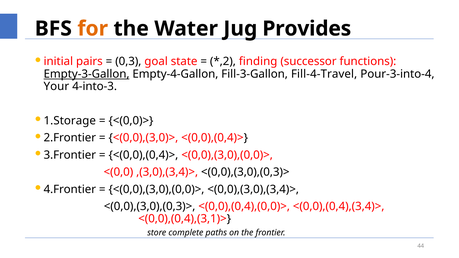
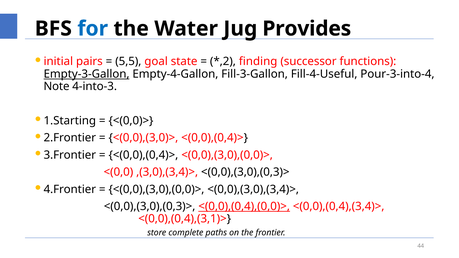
for colour: orange -> blue (93, 29)
0,3: 0,3 -> 5,5 (128, 62)
Fill-4-Travel: Fill-4-Travel -> Fill-4-Useful (324, 74)
Your: Your -> Note (57, 86)
1.Storage: 1.Storage -> 1.Starting (70, 121)
<(0,0),(0,4),(0,0)> underline: none -> present (244, 207)
